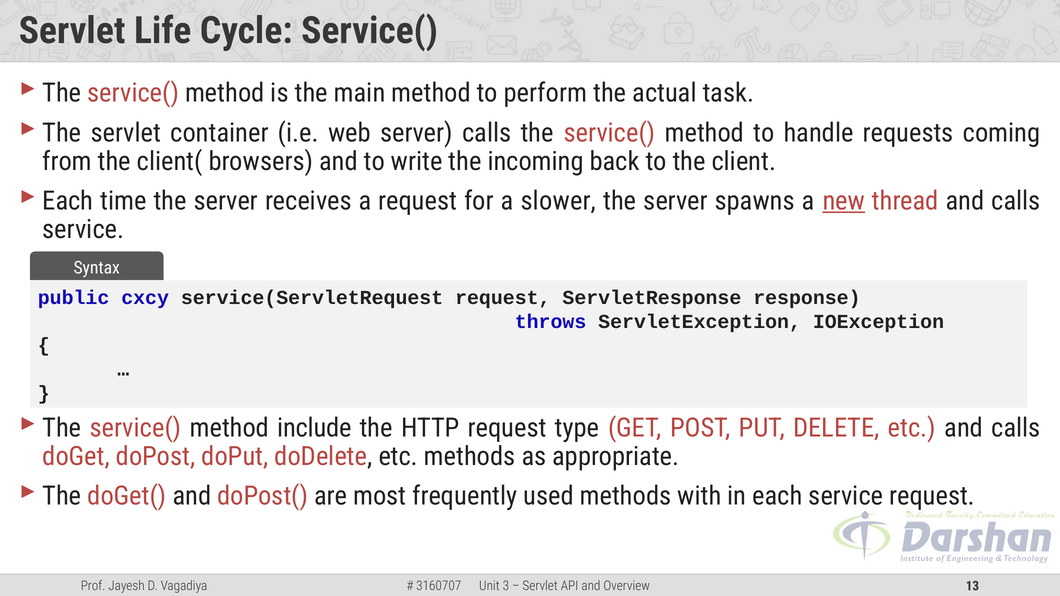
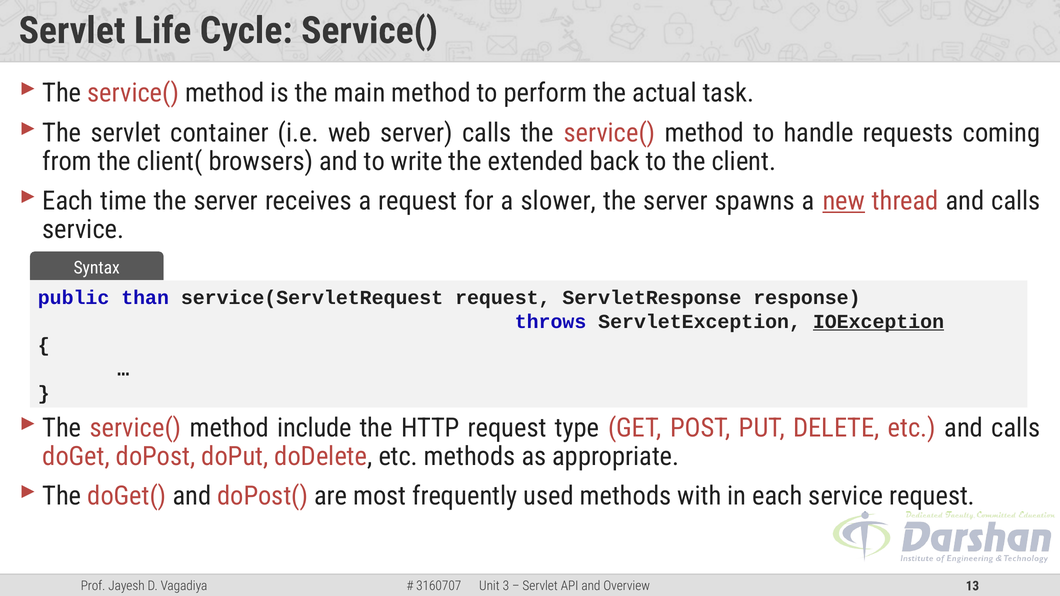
incoming: incoming -> extended (536, 161)
cxcy: cxcy -> than (145, 298)
IOException underline: none -> present (878, 322)
